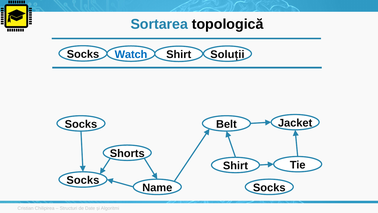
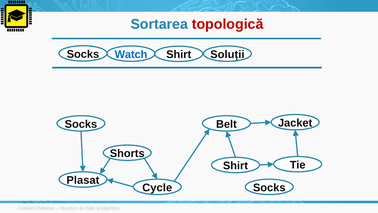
topologică colour: black -> red (228, 24)
Socks: Socks -> Plasat (83, 180)
Name: Name -> Cycle (157, 187)
